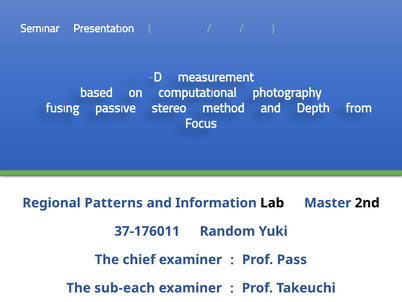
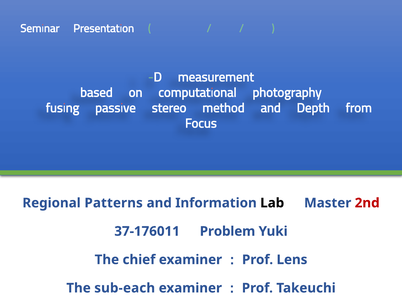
2nd colour: black -> red (367, 203)
Random: Random -> Problem (227, 231)
Pass: Pass -> Lens (292, 259)
